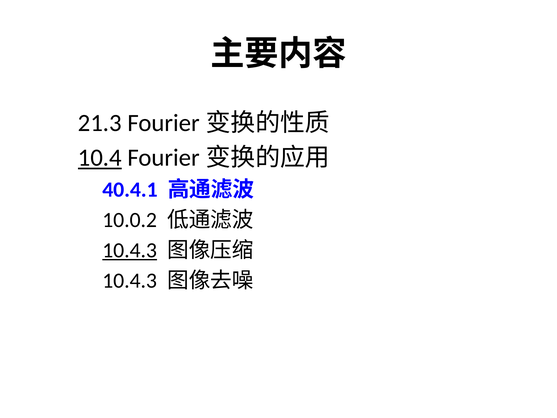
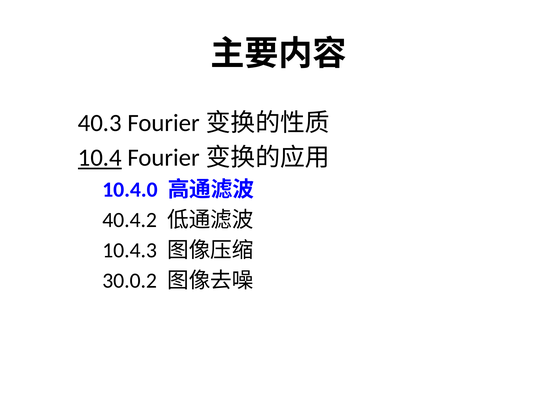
21.3: 21.3 -> 40.3 (100, 123)
40.4.1: 40.4.1 -> 10.4.0 (130, 190)
10.0.2: 10.0.2 -> 40.4.2 (130, 220)
10.4.3 underline: present -> none (130, 250)
10.4.3: 10.4.3 -> 30.0.2 (130, 280)
